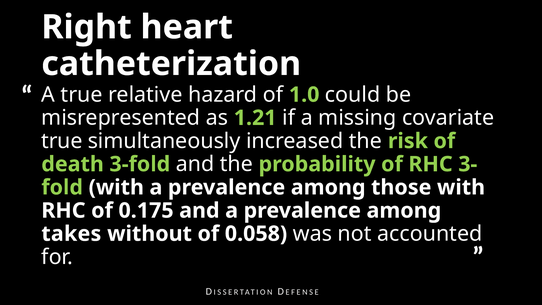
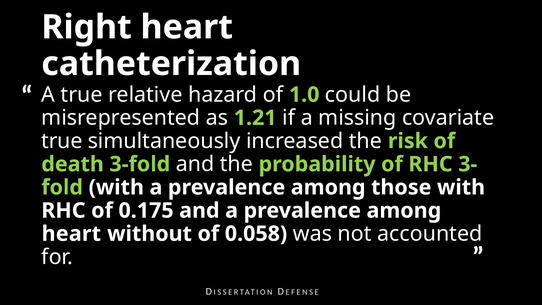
takes: takes -> heart (71, 234)
